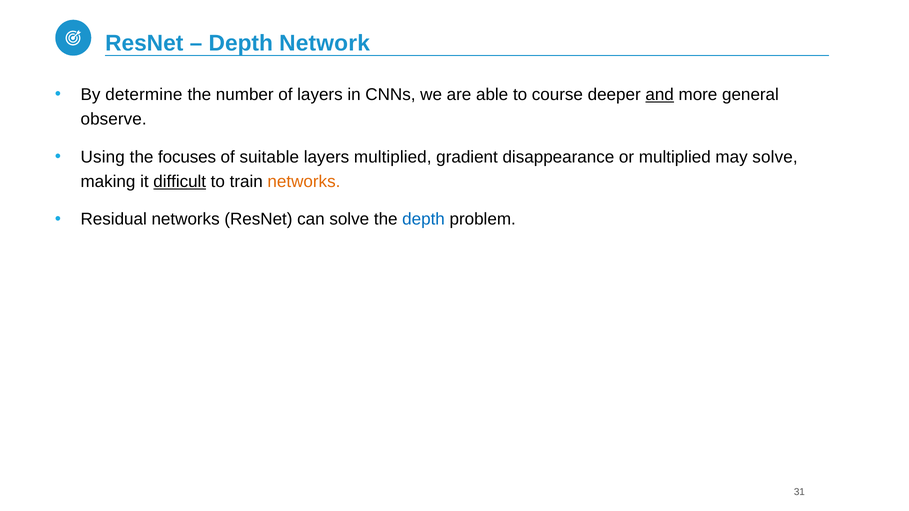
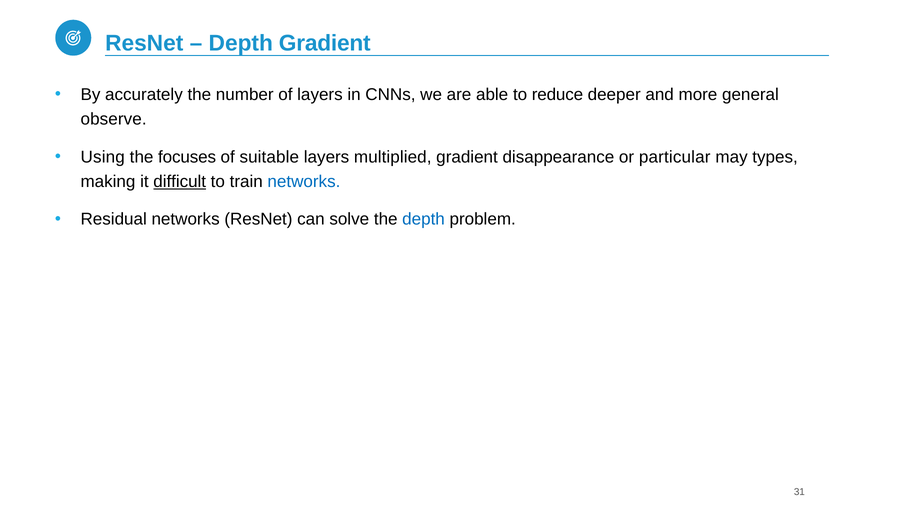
Depth Network: Network -> Gradient (325, 43)
determine: determine -> accurately (144, 95)
course: course -> reduce (557, 95)
and underline: present -> none (660, 95)
or multiplied: multiplied -> particular (675, 157)
may solve: solve -> types (775, 157)
networks colour: orange -> blue (304, 182)
